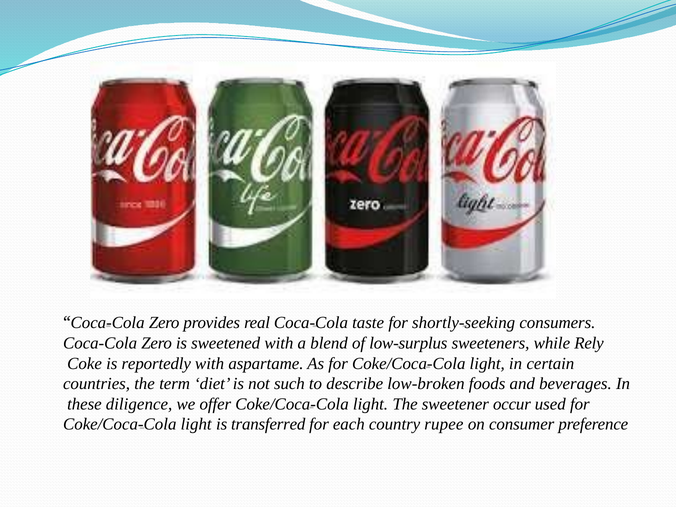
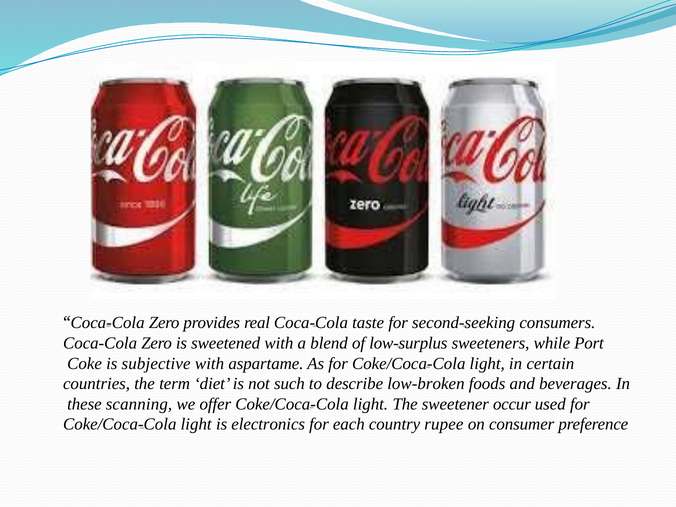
shortly-seeking: shortly-seeking -> second-seeking (464, 323)
Rely: Rely -> Port (589, 343)
reportedly: reportedly -> subjective (156, 364)
diligence: diligence -> scanning (139, 404)
transferred: transferred -> electronics (268, 424)
